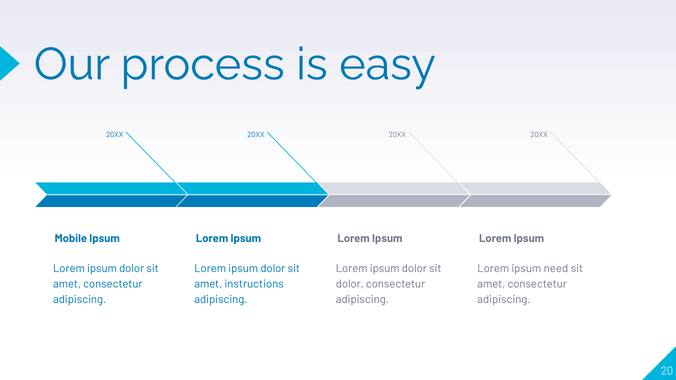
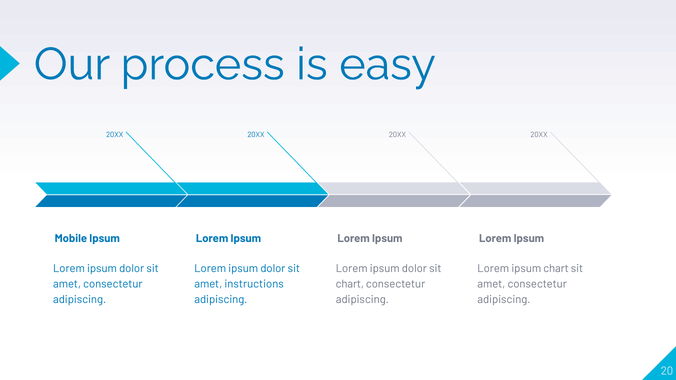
ipsum need: need -> chart (556, 269)
dolor: dolor -> chart (350, 284)
